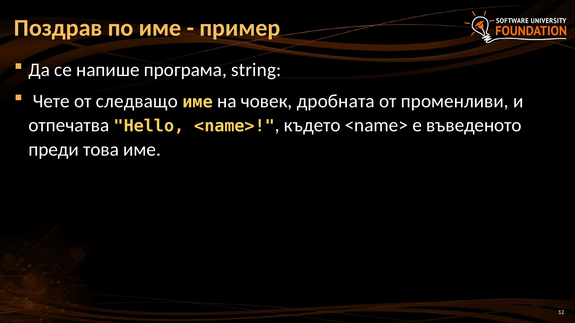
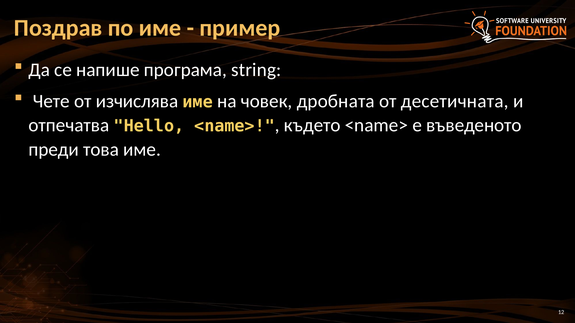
следващо: следващо -> изчислява (137, 101)
променливи: променливи -> десетичната (455, 101)
